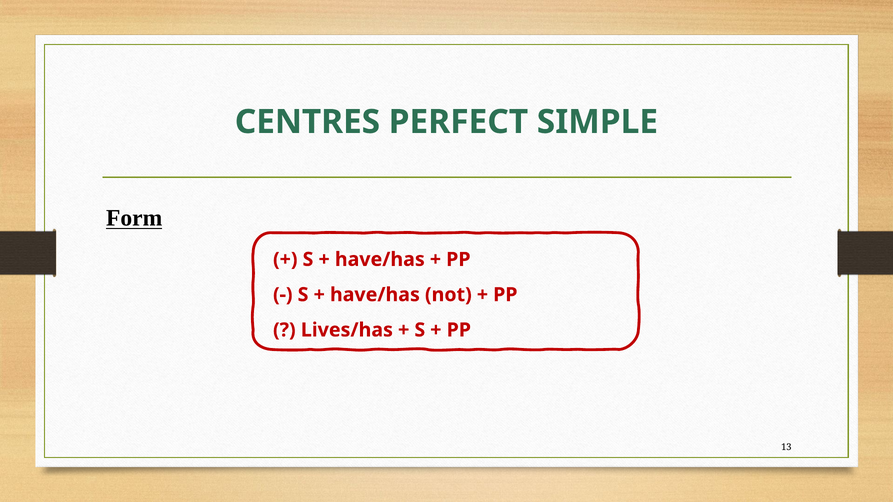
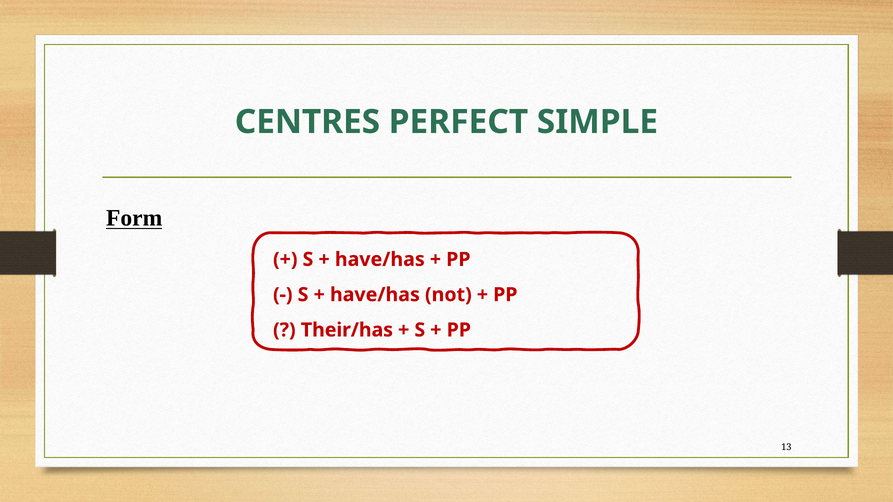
Lives/has: Lives/has -> Their/has (347, 330)
